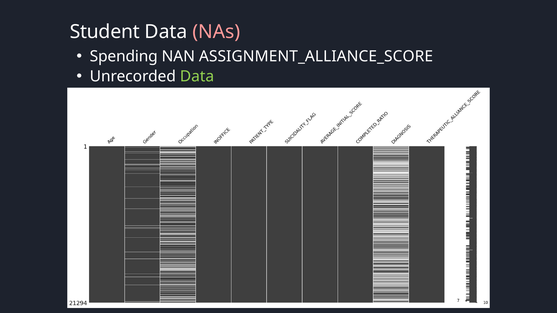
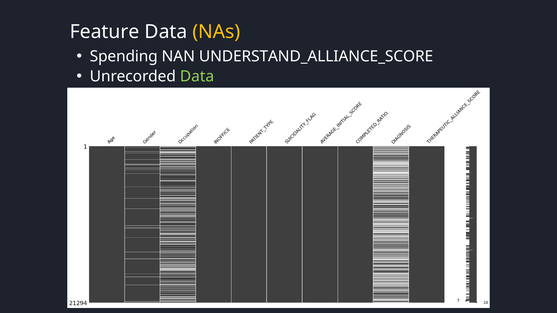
Student: Student -> Feature (105, 32)
NAs colour: pink -> yellow (216, 32)
ASSIGNMENT_ALLIANCE_SCORE: ASSIGNMENT_ALLIANCE_SCORE -> UNDERSTAND_ALLIANCE_SCORE (316, 57)
